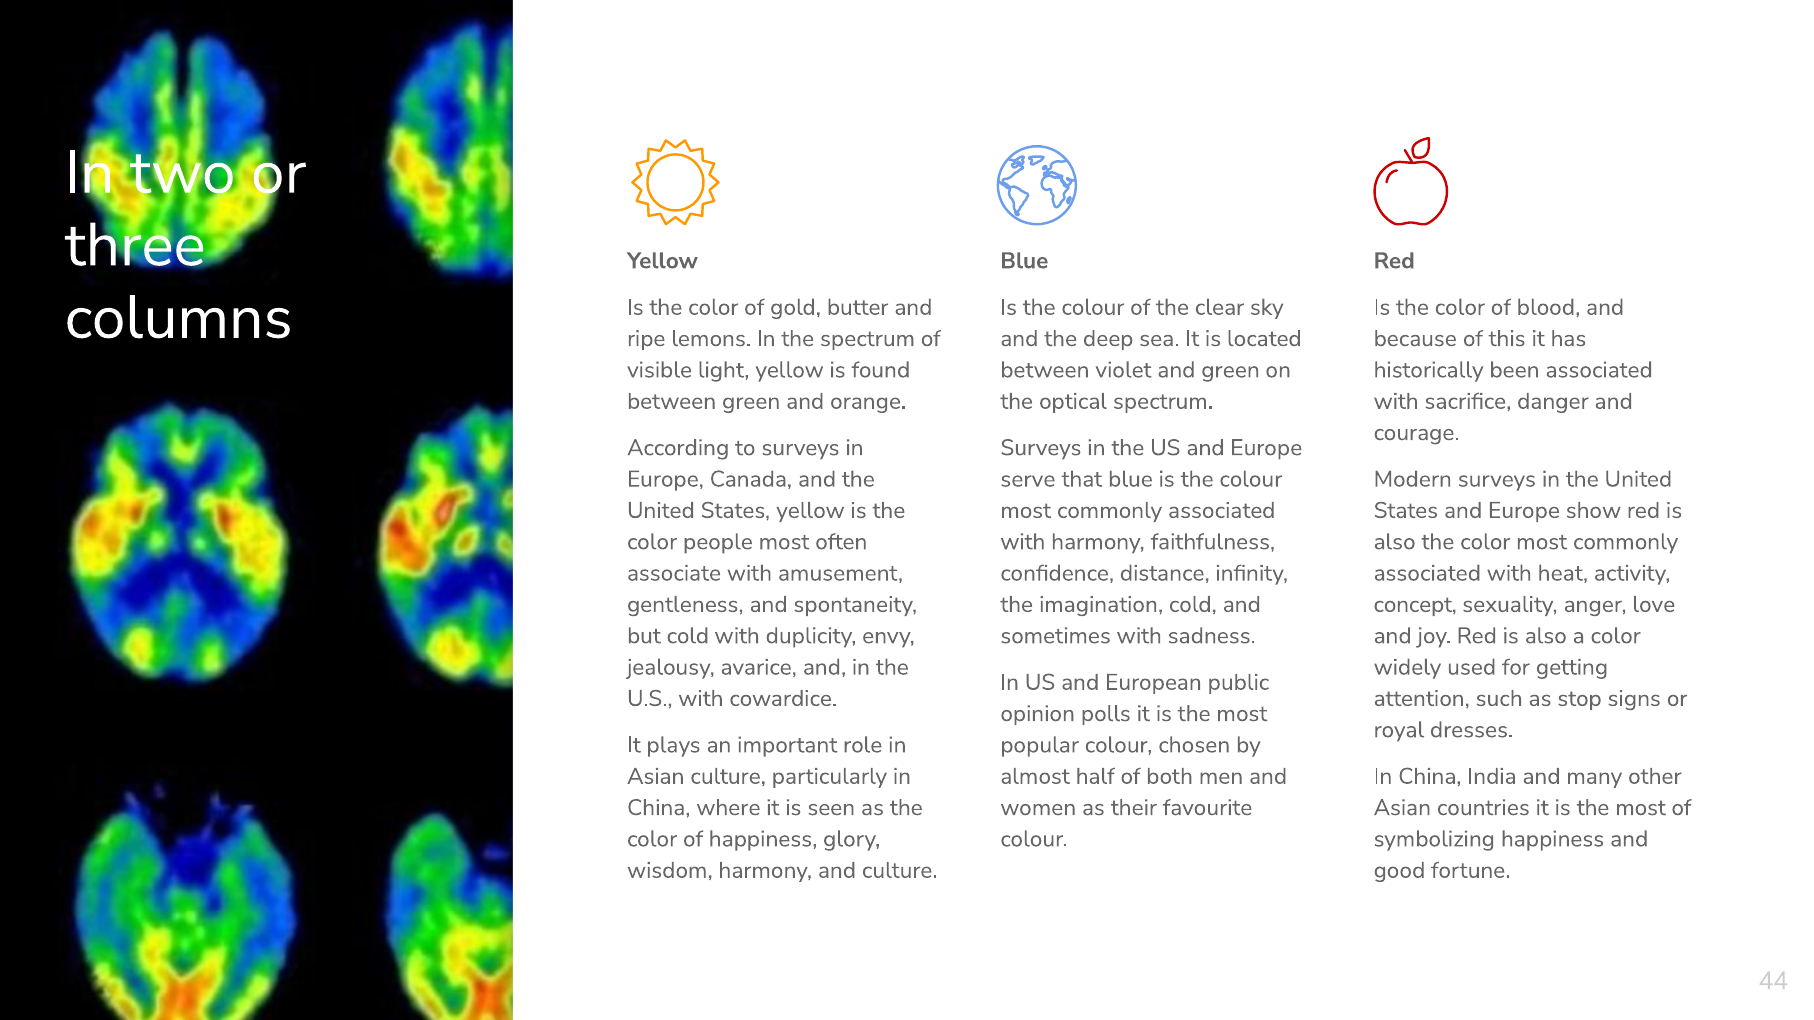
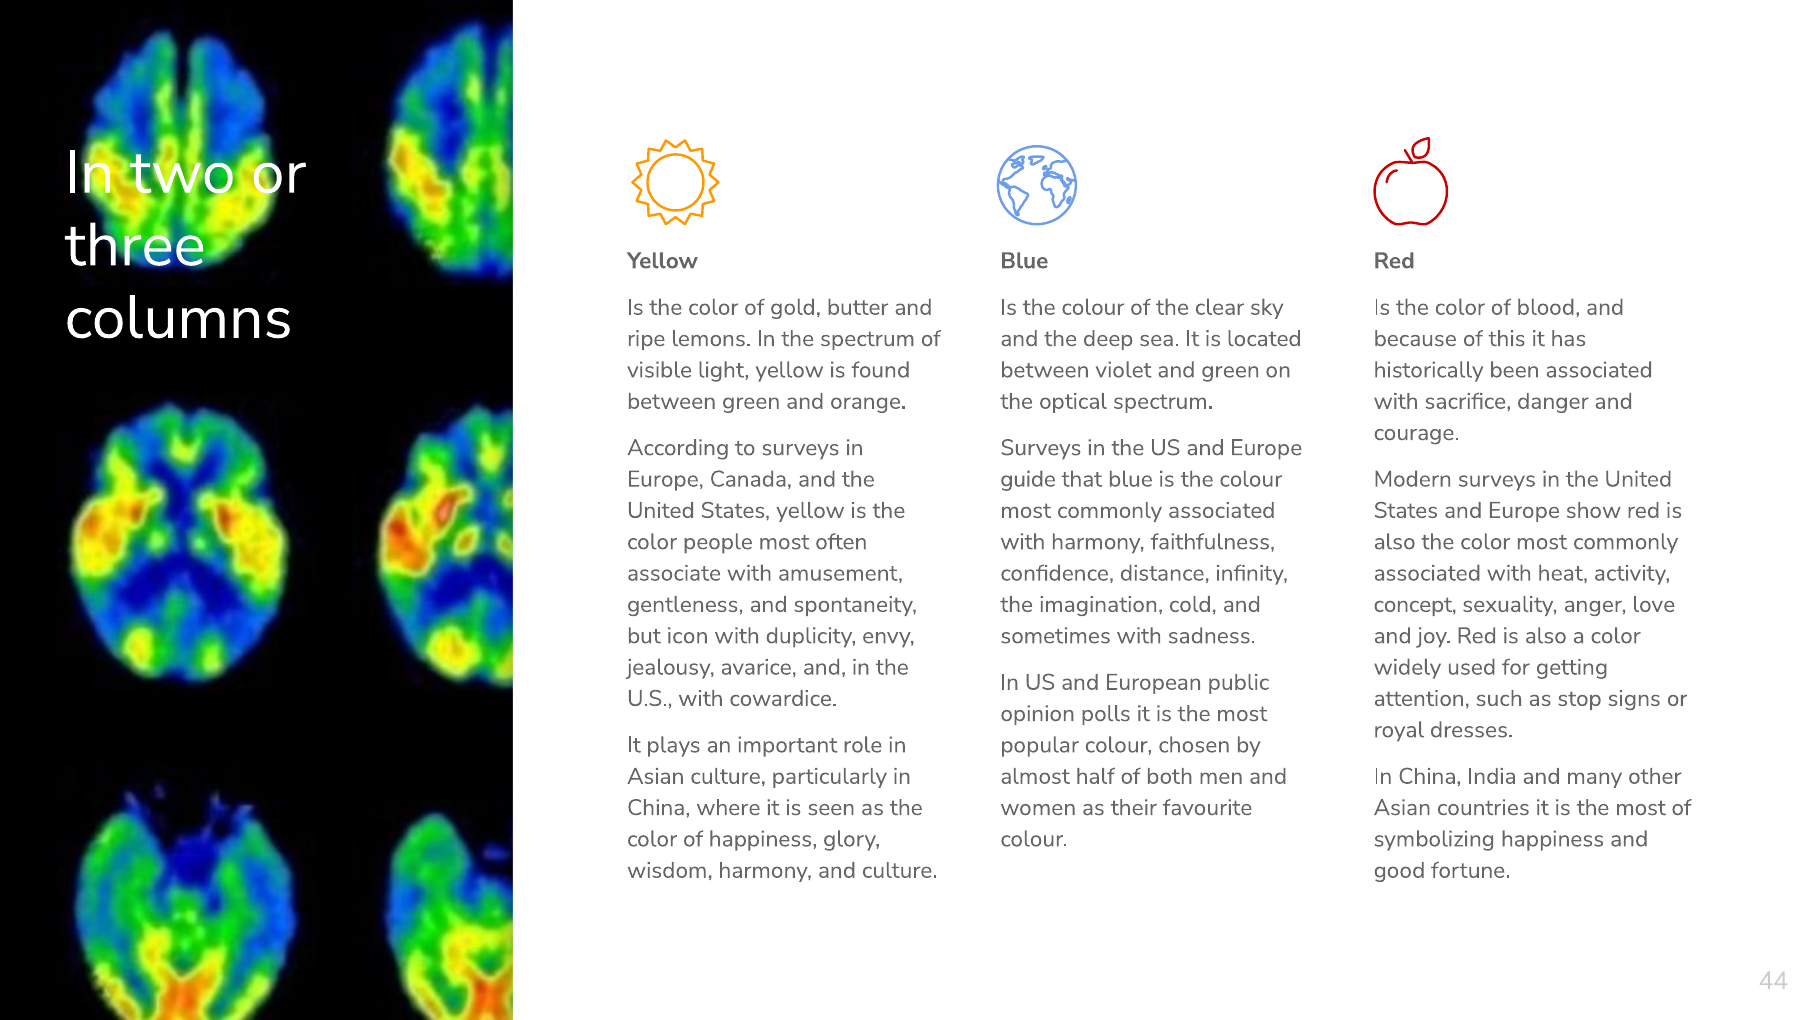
serve: serve -> guide (1028, 479)
but cold: cold -> icon (688, 636)
